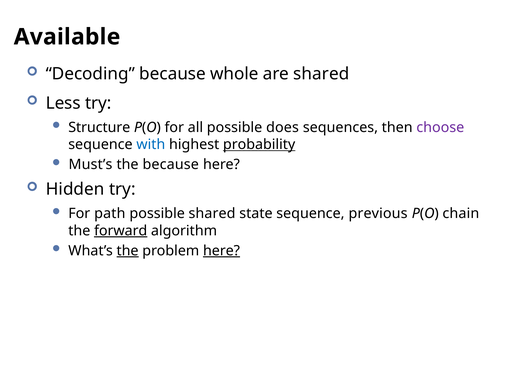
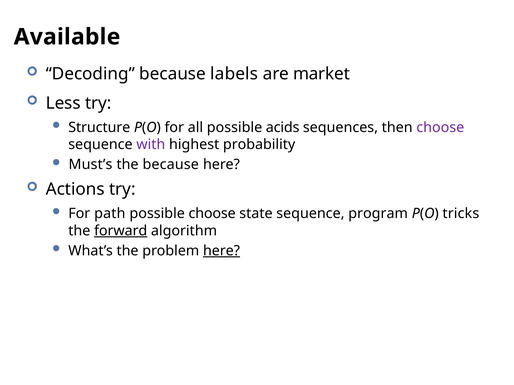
whole: whole -> labels (234, 74)
are shared: shared -> market (321, 74)
does: does -> acids (283, 128)
with colour: blue -> purple (151, 145)
probability underline: present -> none (259, 145)
Hidden: Hidden -> Actions (75, 189)
possible shared: shared -> choose (212, 214)
previous: previous -> program (378, 214)
chain: chain -> tricks (461, 214)
the underline: present -> none (128, 251)
